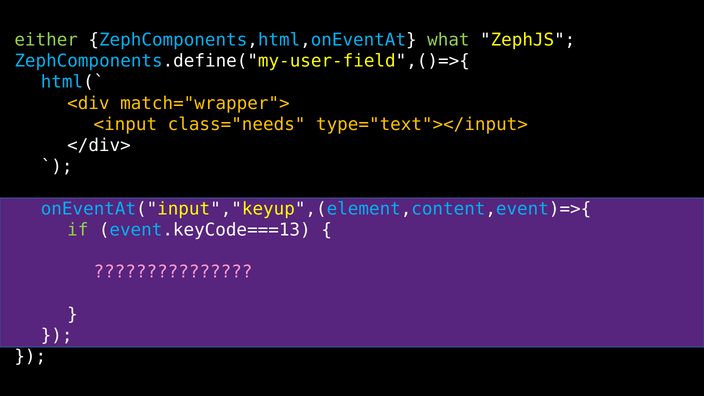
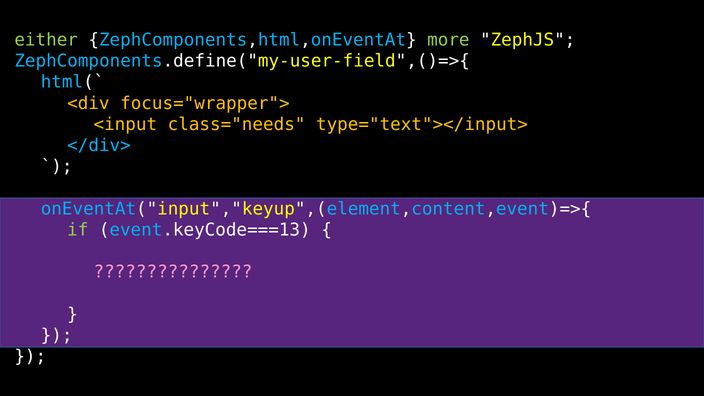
what: what -> more (448, 40)
match="wrapper">: match="wrapper"> -> focus="wrapper"> (205, 103)
</div> colour: white -> light blue (99, 145)
